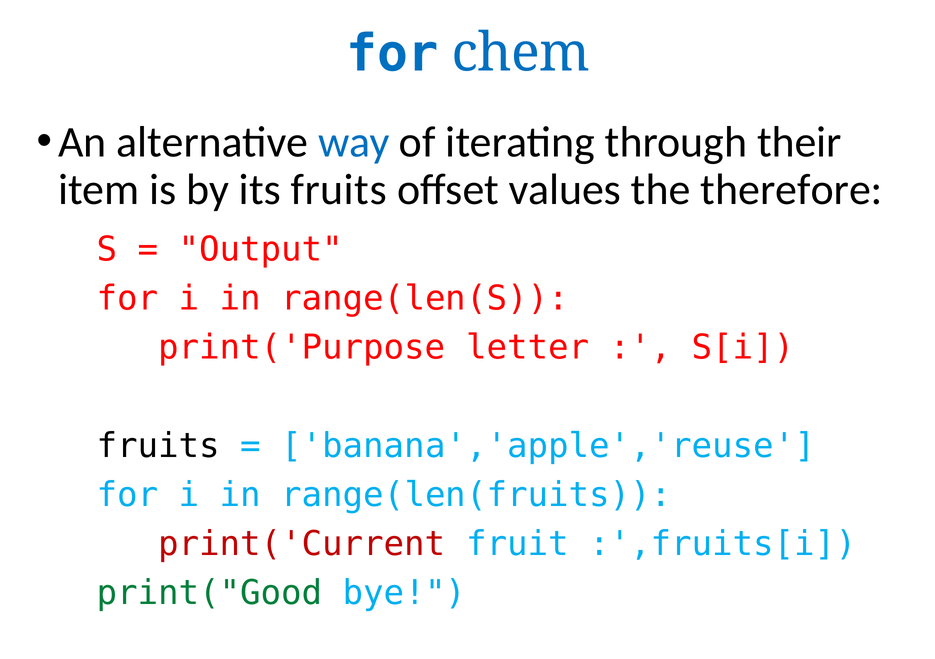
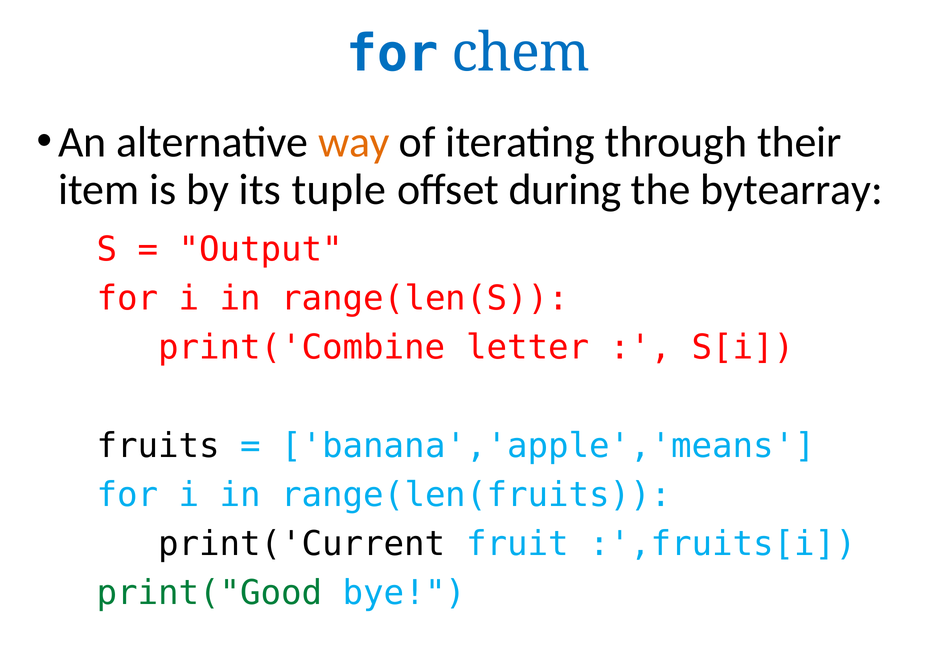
way colour: blue -> orange (354, 142)
its fruits: fruits -> tuple (339, 190)
values: values -> during (565, 190)
therefore: therefore -> bytearray (792, 190)
print('Purpose: print('Purpose -> print('Combine (302, 348)
banana','apple','reuse: banana','apple','reuse -> banana','apple','means (548, 446)
print('Current colour: red -> black (302, 544)
